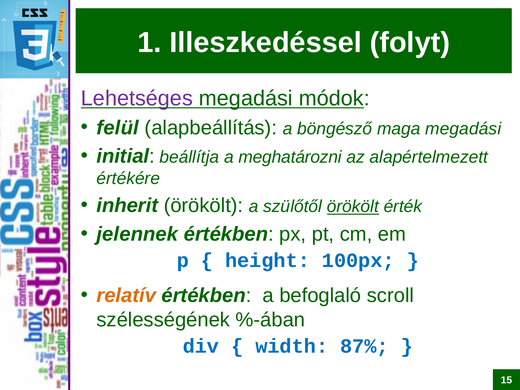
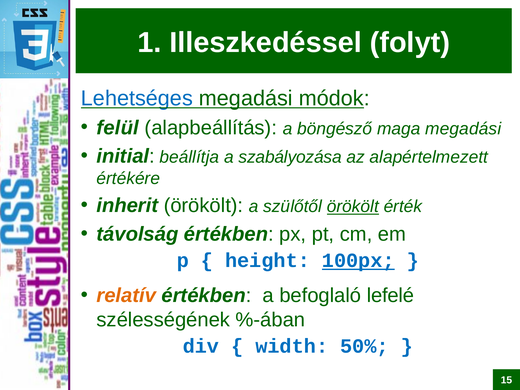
Lehetséges colour: purple -> blue (137, 98)
meghatározni: meghatározni -> szabályozása (290, 157)
jelennek: jelennek -> távolság (137, 234)
100px underline: none -> present (358, 261)
scroll: scroll -> lefelé (391, 296)
87%: 87% -> 50% (364, 346)
